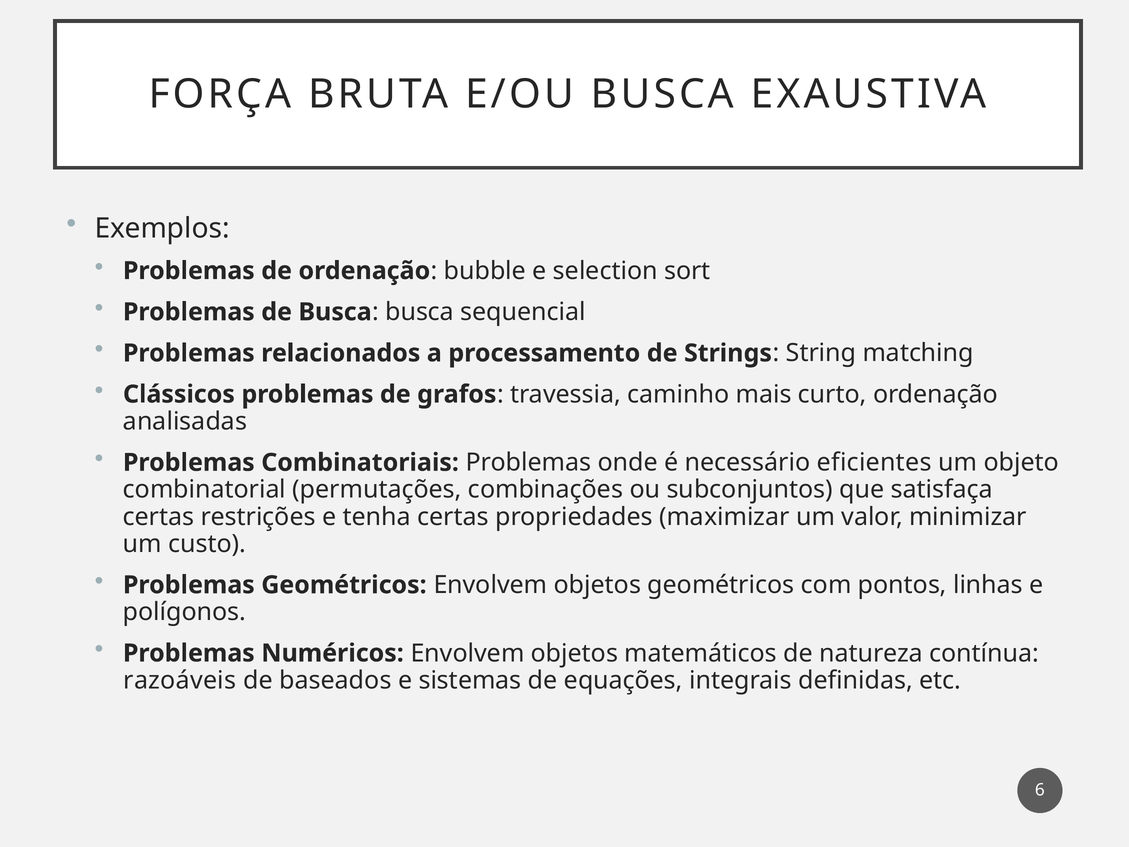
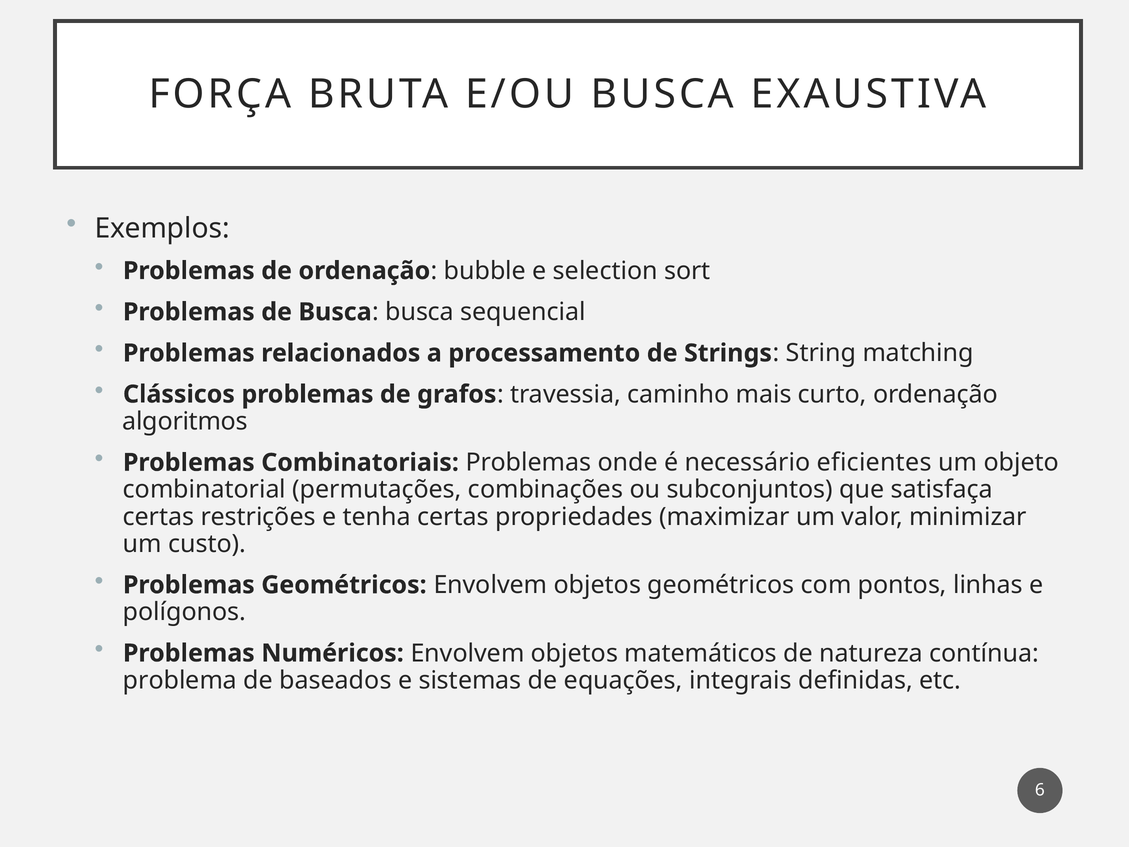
analisadas: analisadas -> algoritmos (185, 421)
razoáveis: razoáveis -> problema (180, 680)
